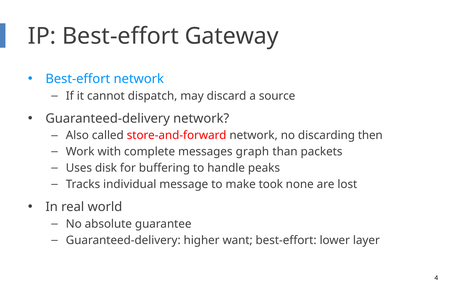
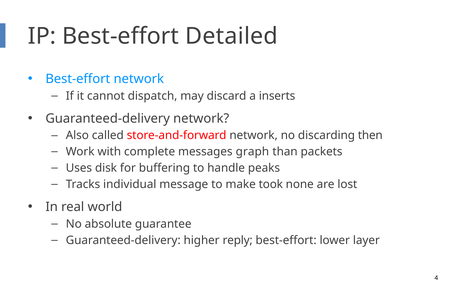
Gateway: Gateway -> Detailed (232, 36)
source: source -> inserts (277, 96)
want: want -> reply (238, 240)
